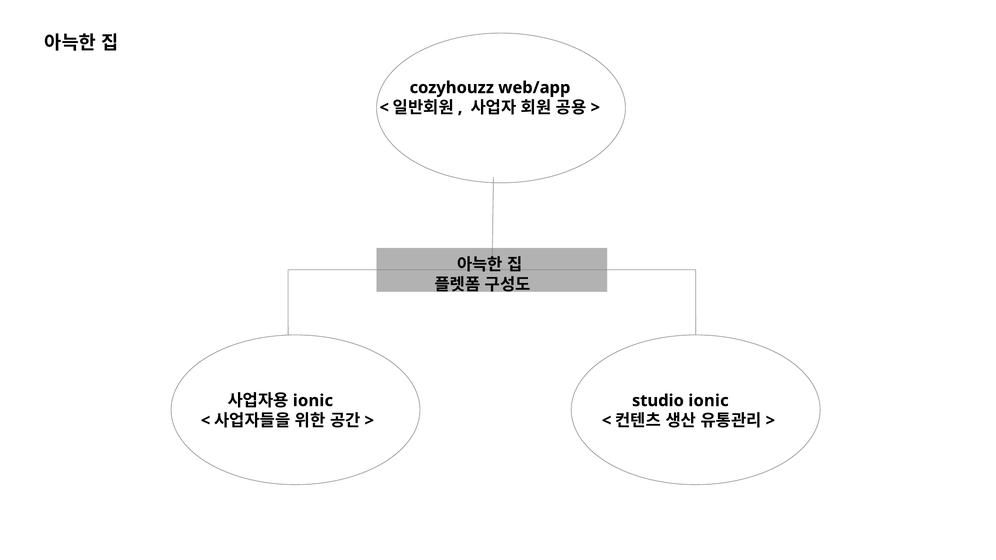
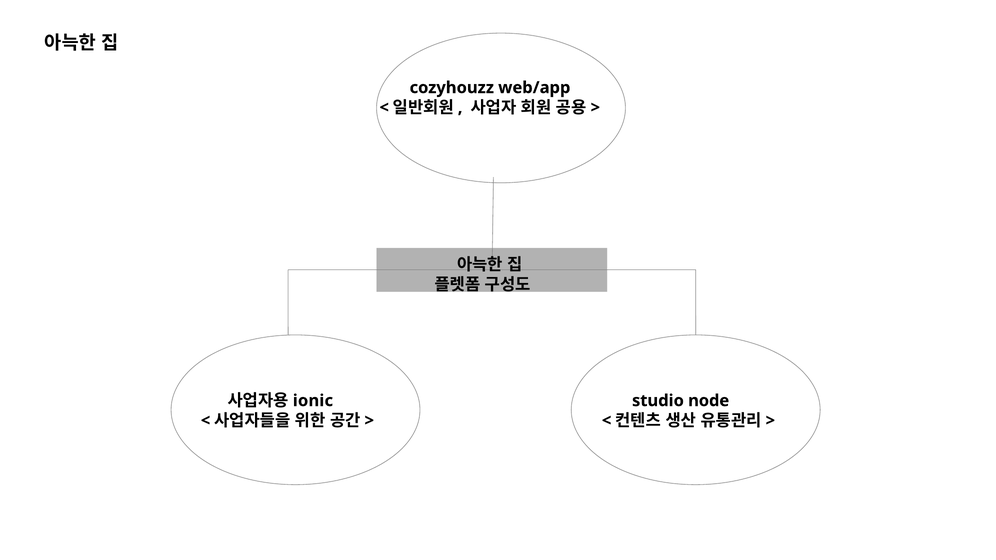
studio ionic: ionic -> node (709, 401)
